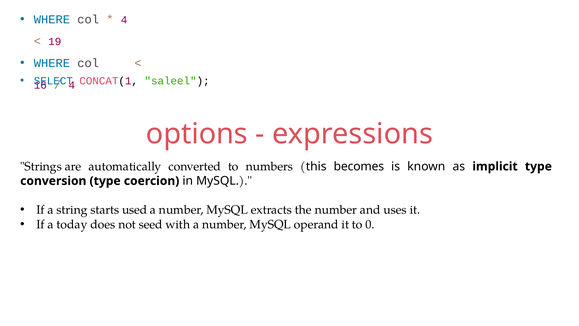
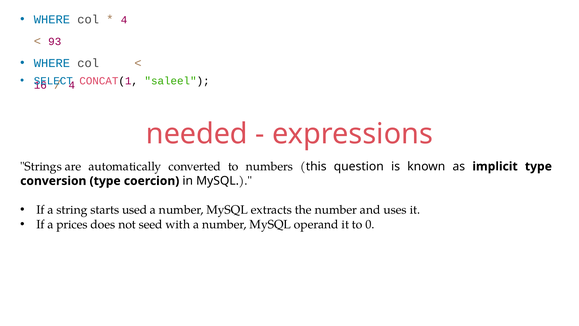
19: 19 -> 93 (55, 42)
options: options -> needed (197, 134)
becomes: becomes -> question (359, 166)
today: today -> prices (72, 224)
